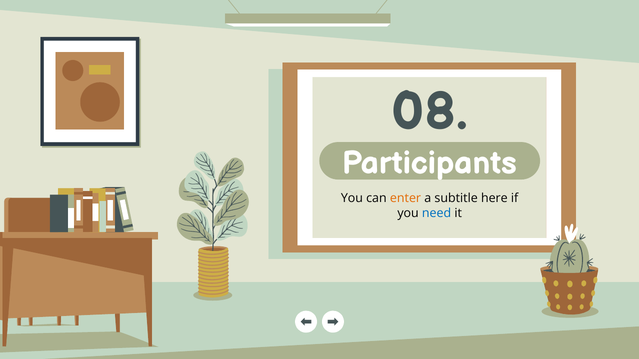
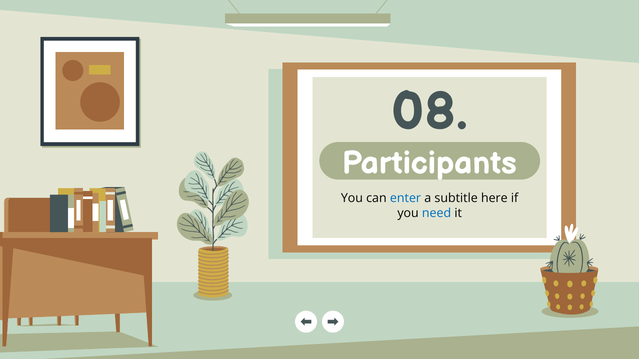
enter colour: orange -> blue (406, 199)
